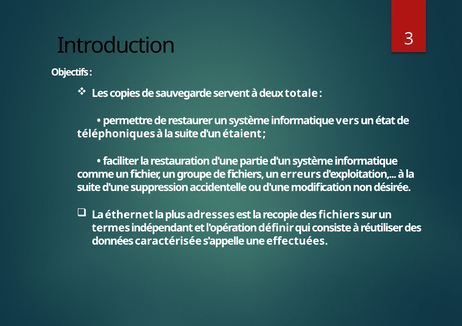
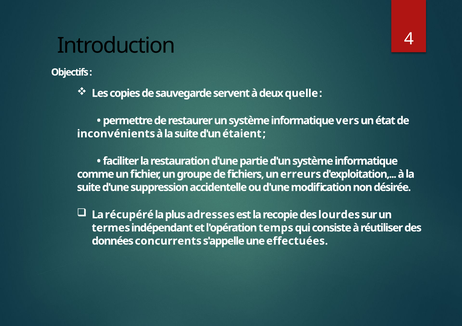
3: 3 -> 4 (409, 39)
totale: totale -> quelle (301, 93)
téléphoniques: téléphoniques -> inconvénients (116, 134)
éthernet: éthernet -> récupéré (129, 215)
des fichiers: fichiers -> lourdes (339, 215)
définir: définir -> temps (276, 228)
caractérisée: caractérisée -> concurrents (168, 242)
